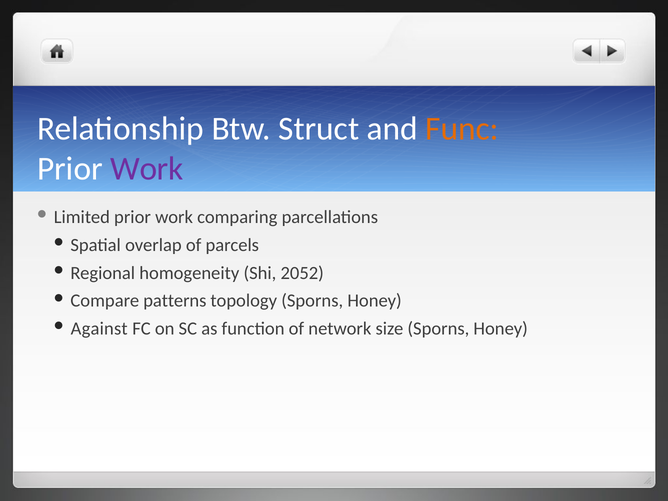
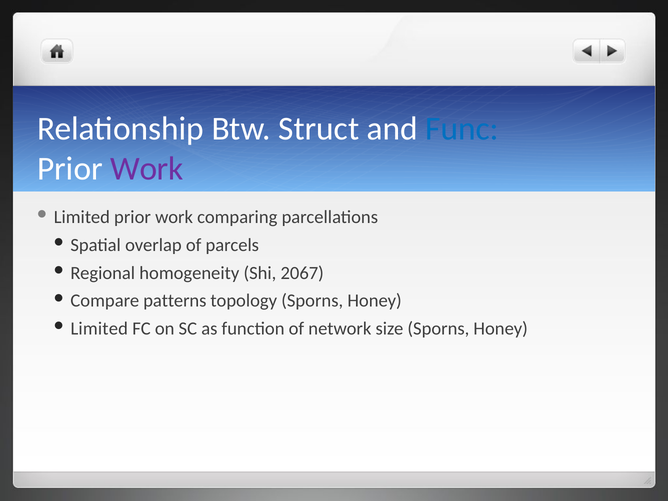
Func colour: orange -> blue (462, 129)
2052: 2052 -> 2067 (302, 273)
Against: Against -> Limited (99, 329)
